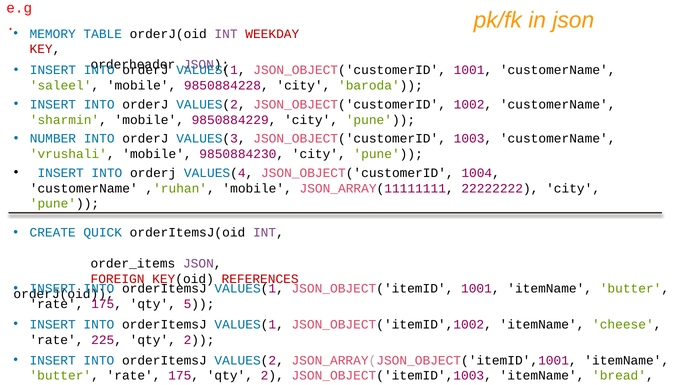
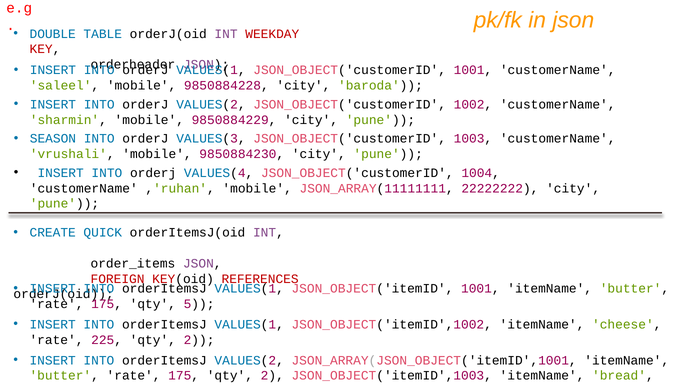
MEMORY: MEMORY -> DOUBLE (53, 34)
NUMBER: NUMBER -> SEASON (53, 139)
